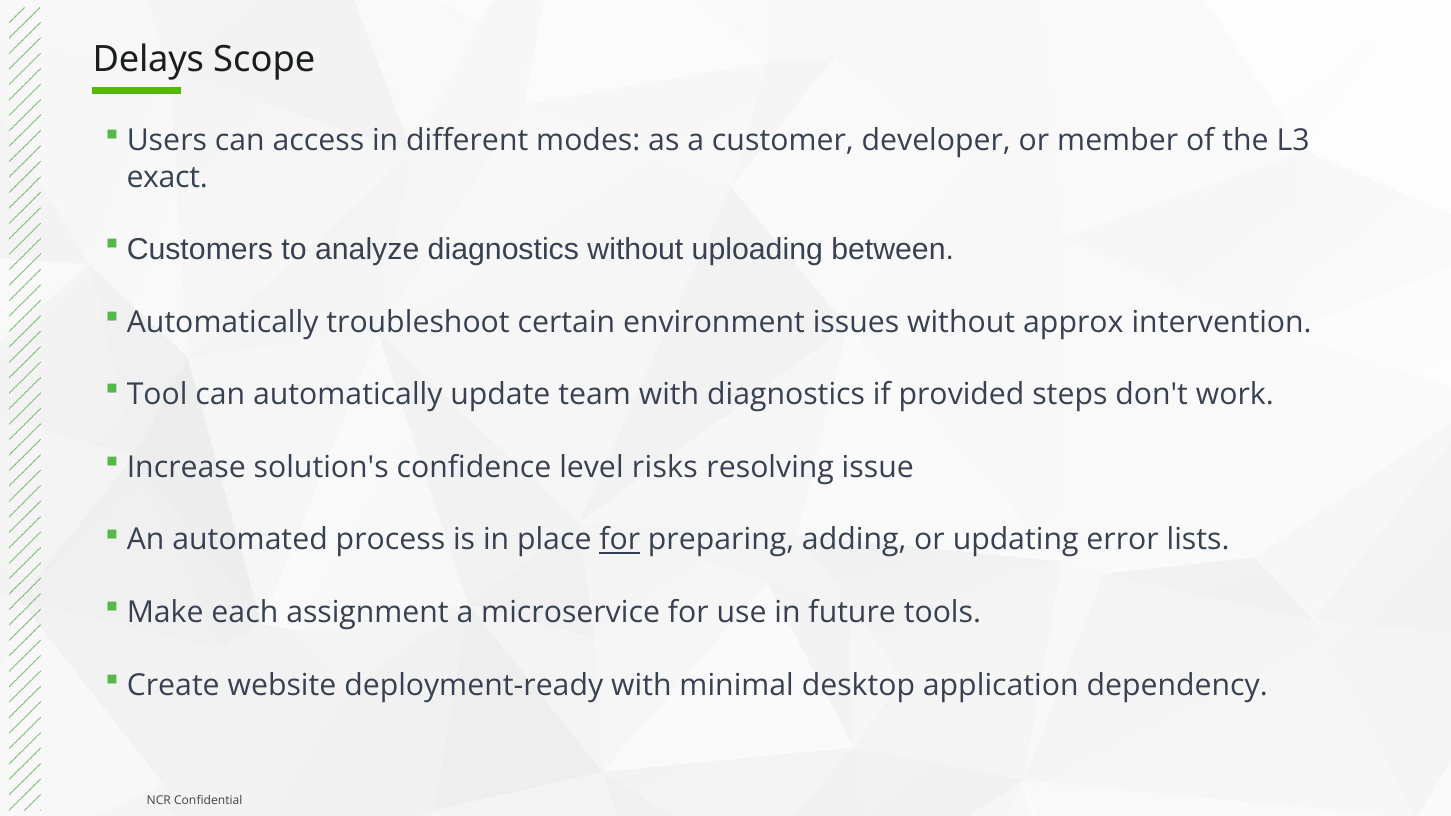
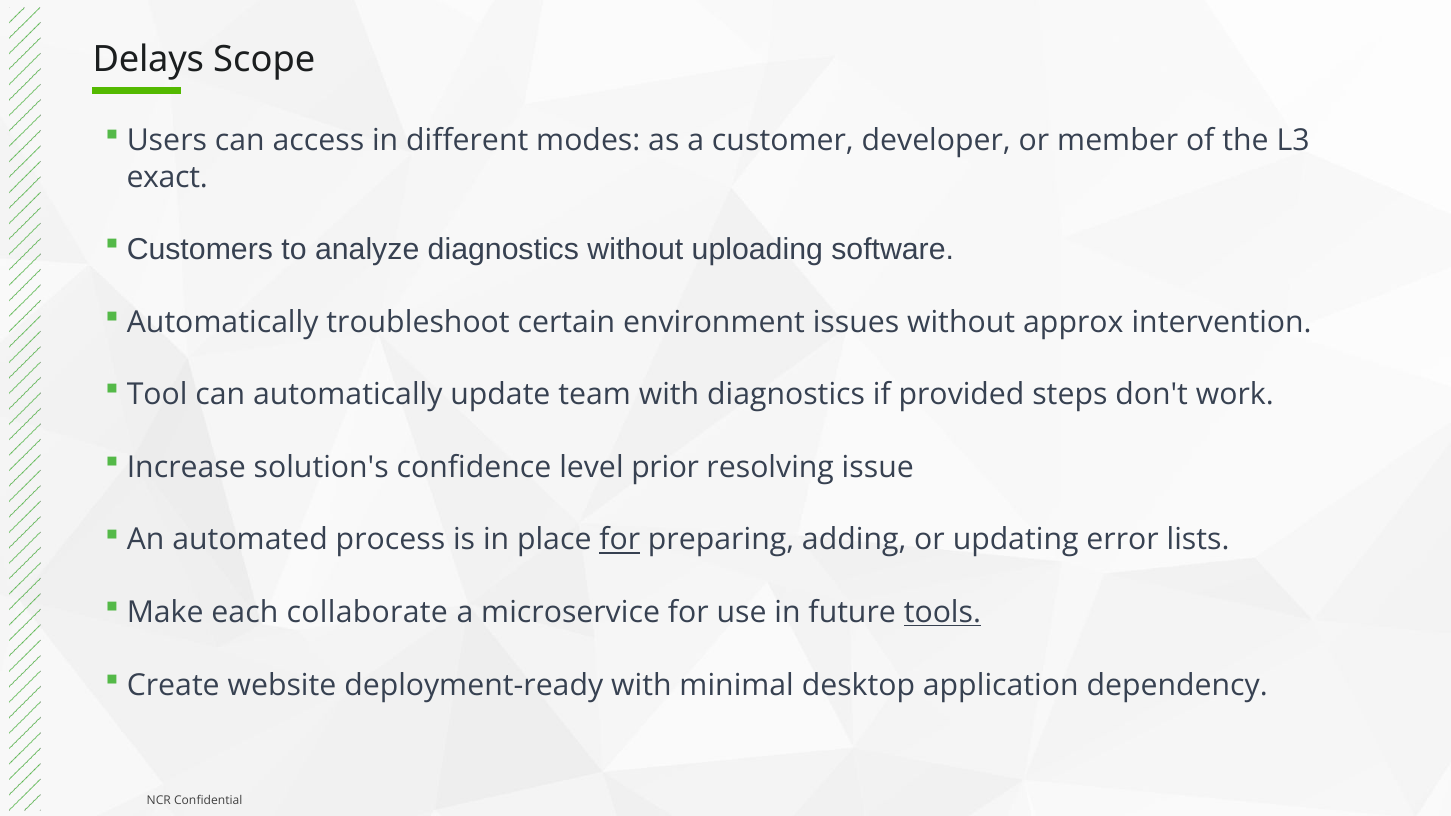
between: between -> software (893, 250)
risks: risks -> prior (665, 468)
assignment: assignment -> collaborate (367, 613)
tools underline: none -> present (942, 613)
